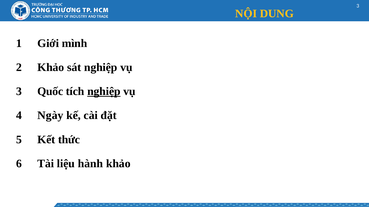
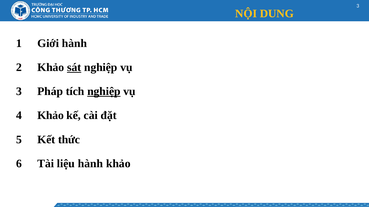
Giới mình: mình -> hành (74, 43)
sát underline: none -> present (74, 68)
Quốc: Quốc -> Pháp (50, 92)
4 Ngày: Ngày -> Khảo (51, 116)
